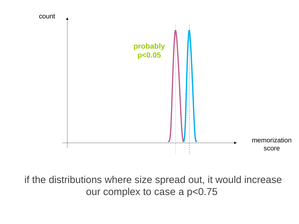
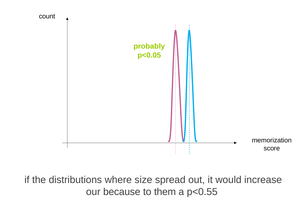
complex: complex -> because (122, 192)
case: case -> them (165, 192)
p<0.75: p<0.75 -> p<0.55 (202, 192)
